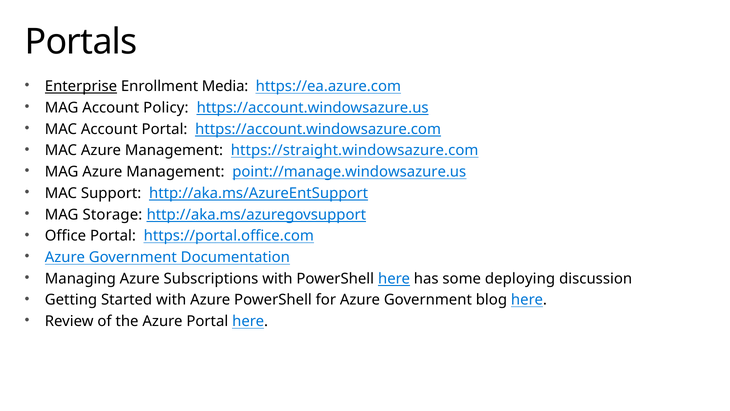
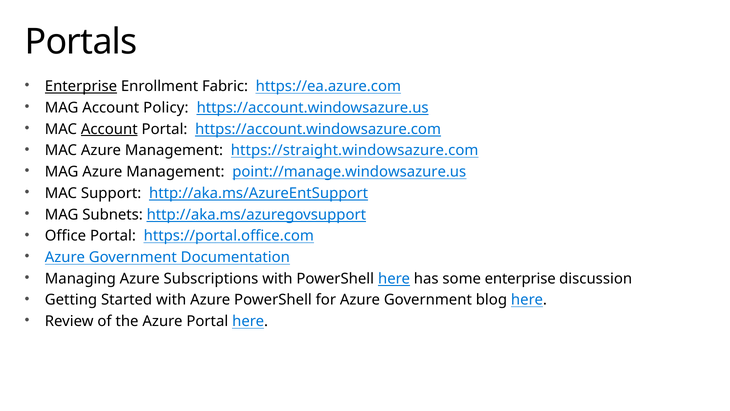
Media: Media -> Fabric (225, 86)
Account underline: none -> present (109, 129)
Storage: Storage -> Subnets (113, 214)
some deploying: deploying -> enterprise (520, 278)
